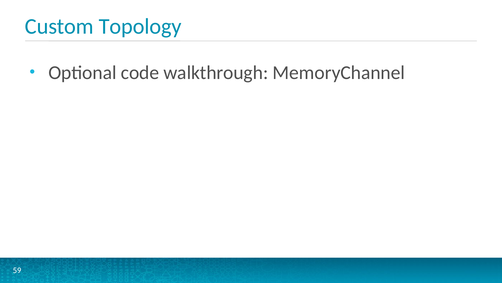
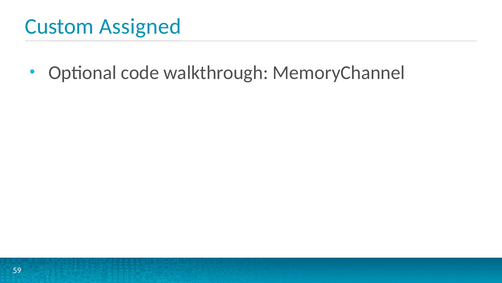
Topology: Topology -> Assigned (140, 26)
